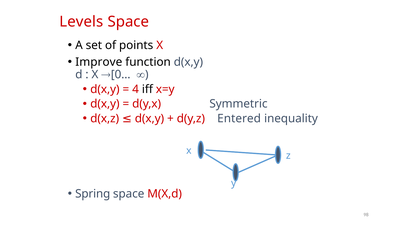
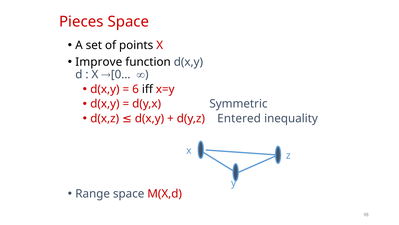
Levels: Levels -> Pieces (81, 22)
4: 4 -> 6 (136, 89)
Spring: Spring -> Range (93, 193)
